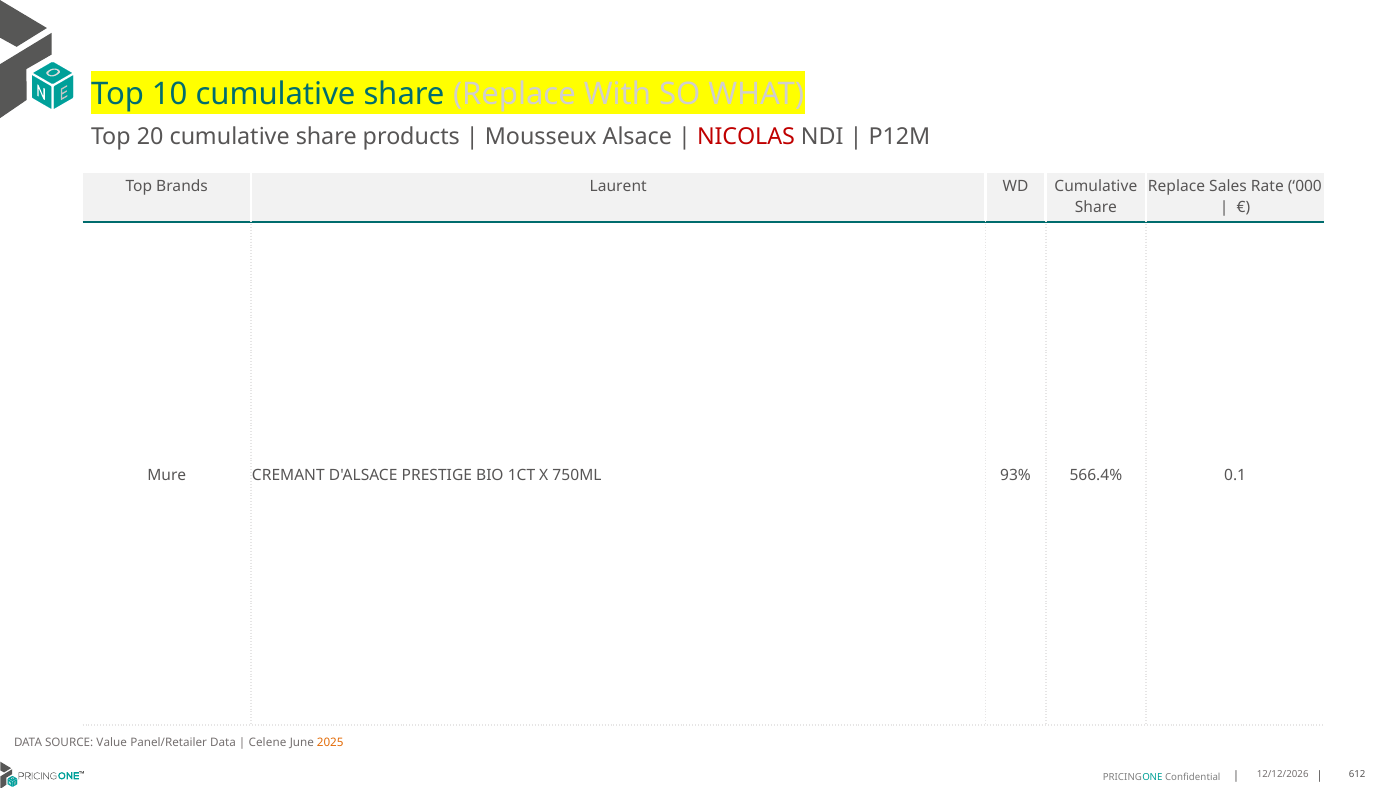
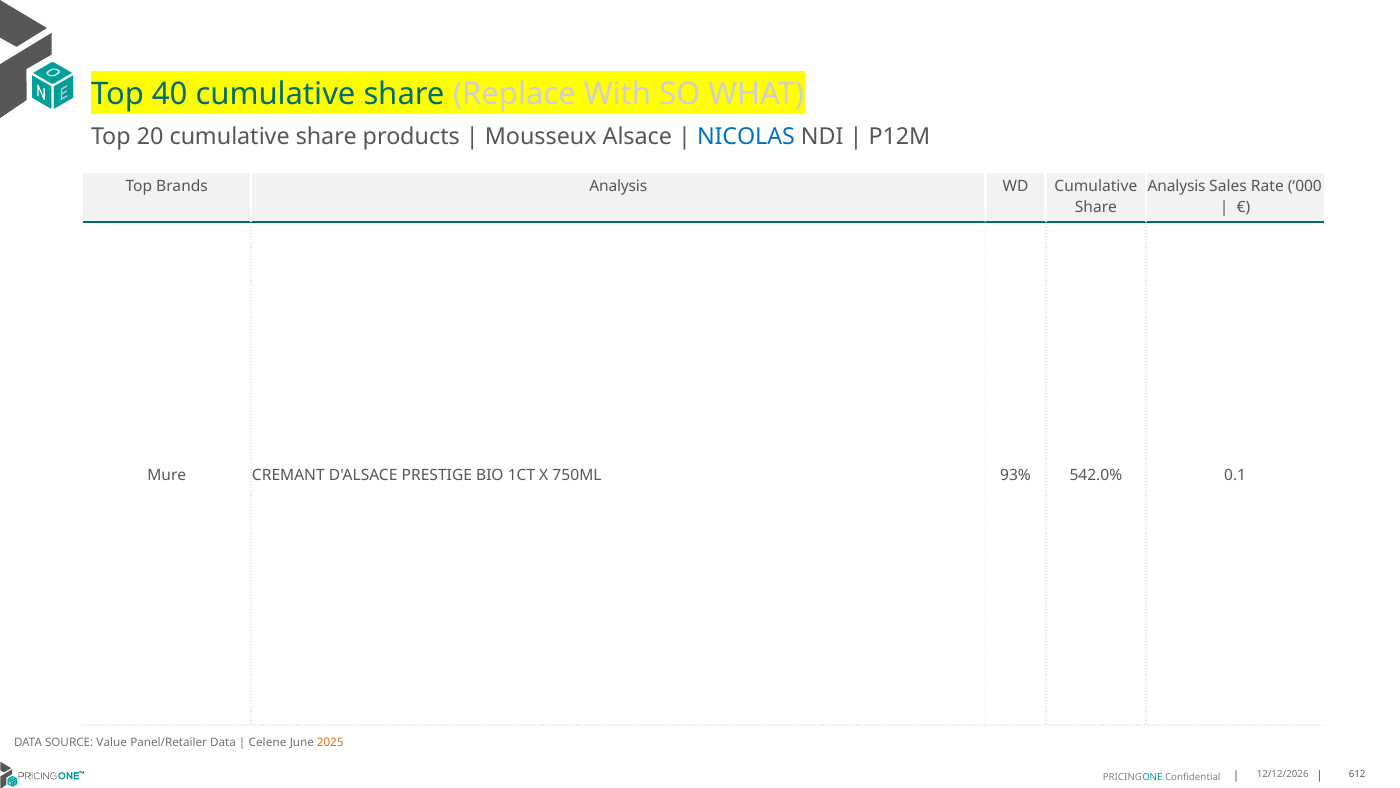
10: 10 -> 40 (170, 94)
NICOLAS colour: red -> blue (746, 136)
Brands Laurent: Laurent -> Analysis (618, 186)
Replace: Replace -> Analysis (1177, 186)
566.4%: 566.4% -> 542.0% (1096, 475)
